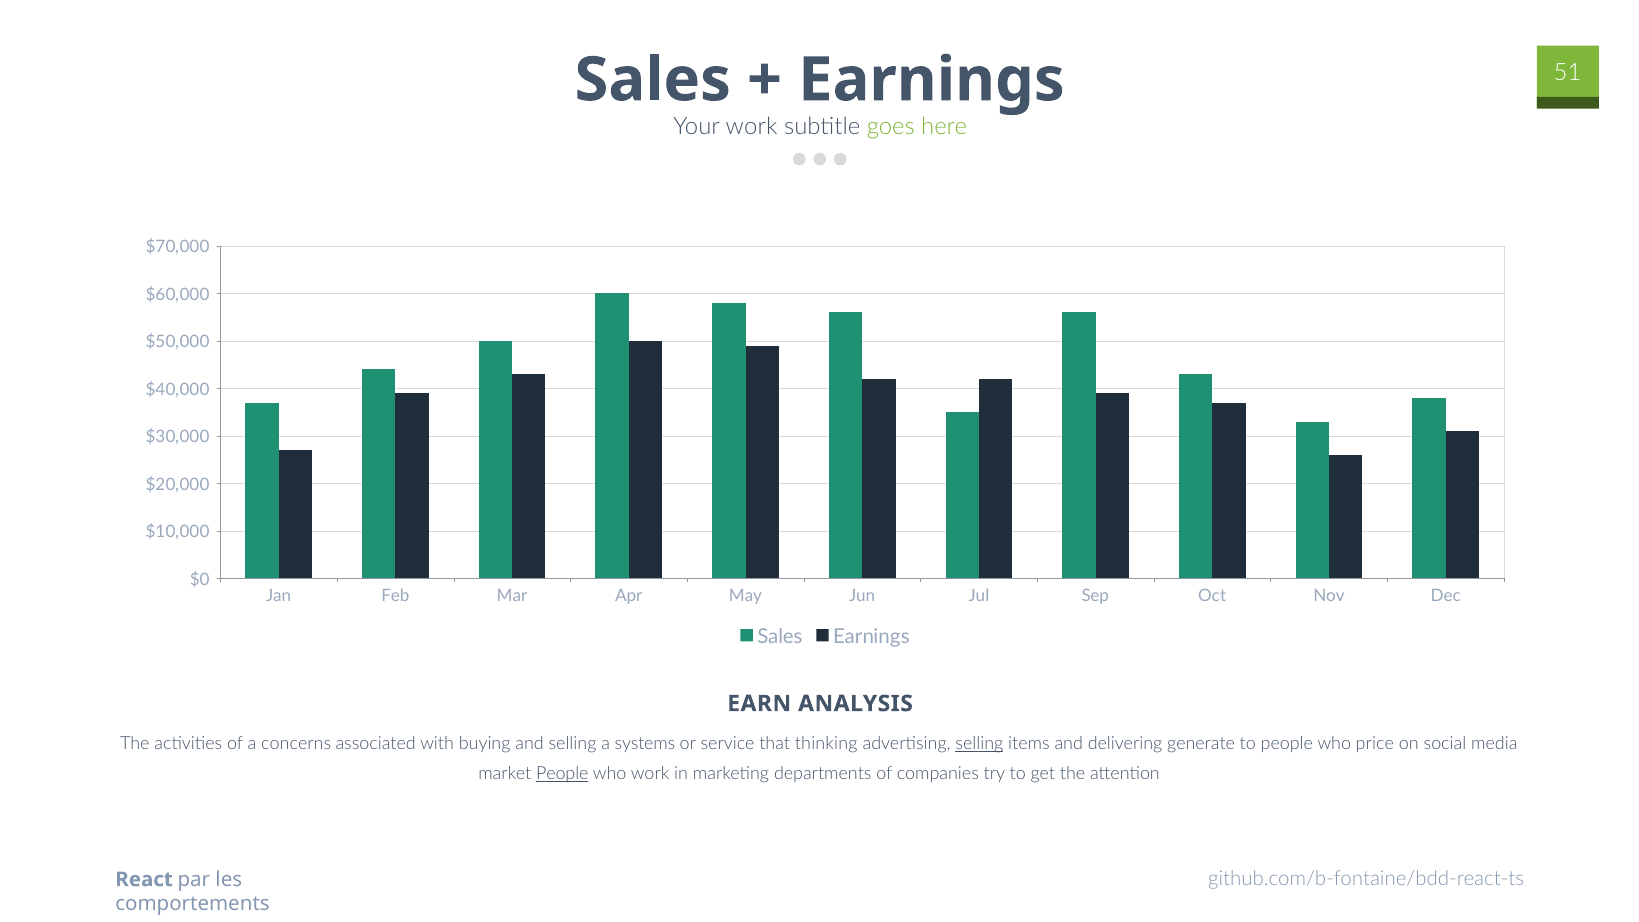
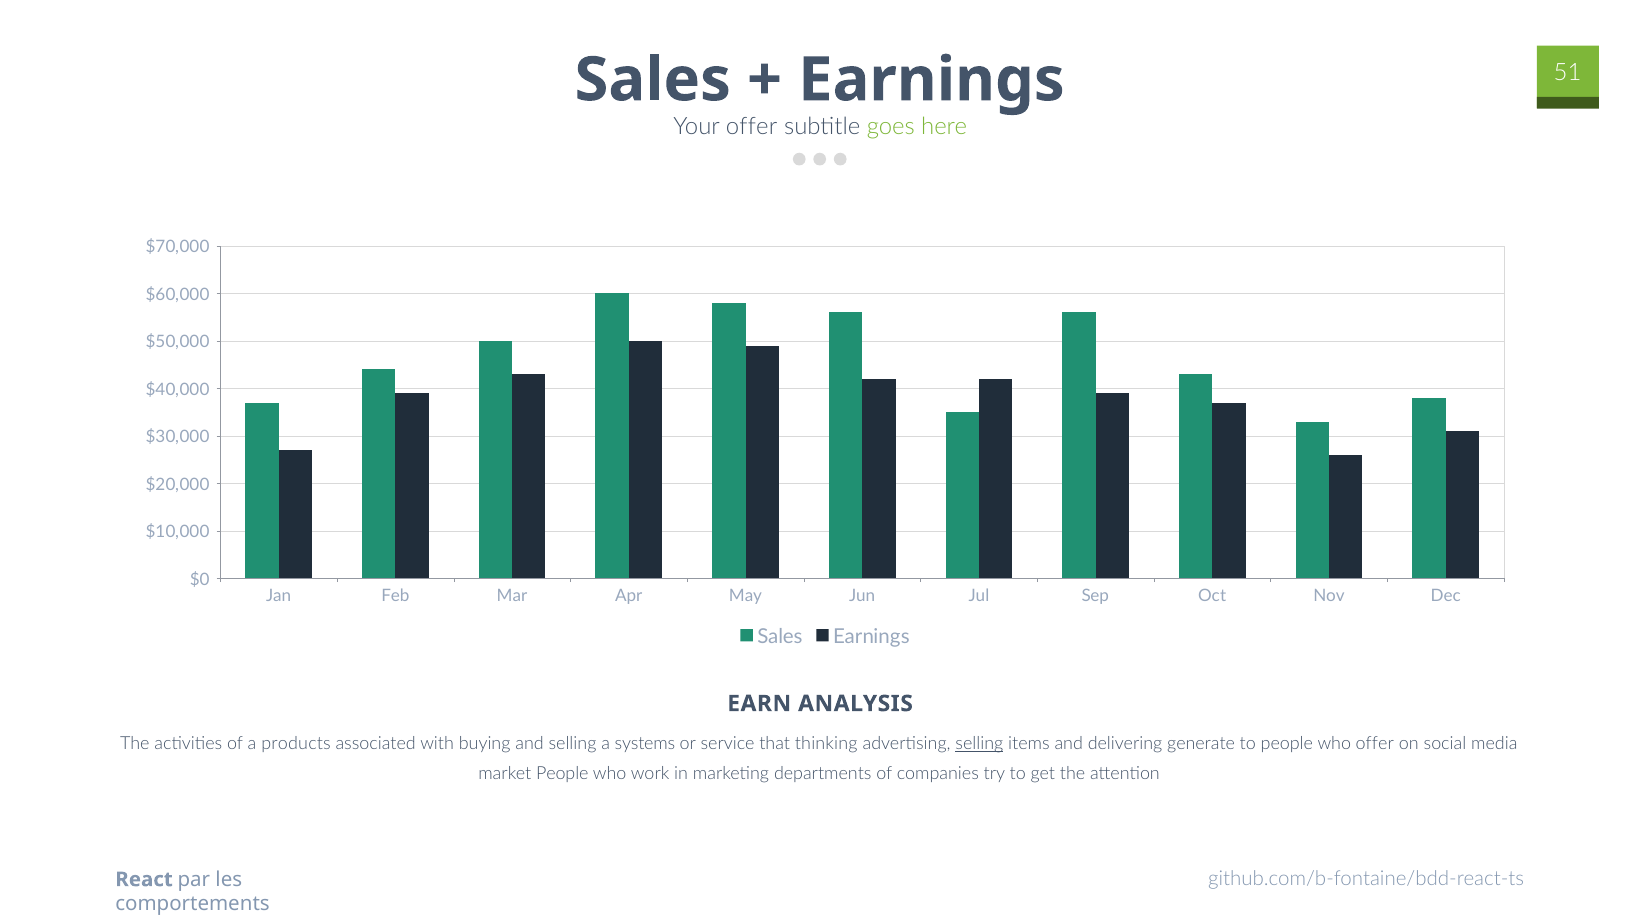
work: work -> offer (752, 127)
concerns: concerns -> products (296, 744)
who price: price -> offer (1375, 744)
People underline: present -> none (562, 774)
